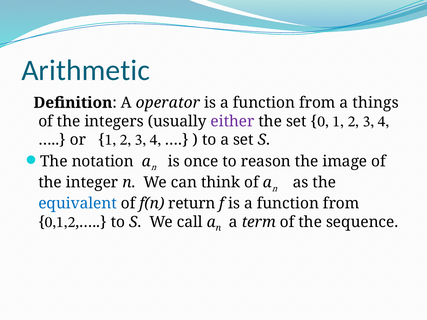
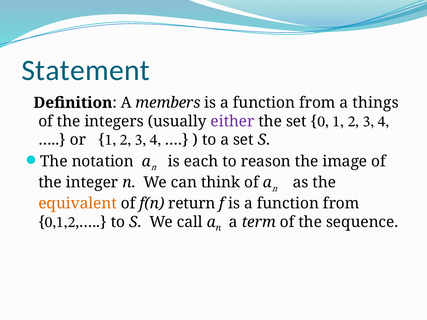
Arithmetic: Arithmetic -> Statement (86, 71)
operator: operator -> members (168, 103)
once: once -> each (201, 162)
equivalent colour: blue -> orange (78, 204)
